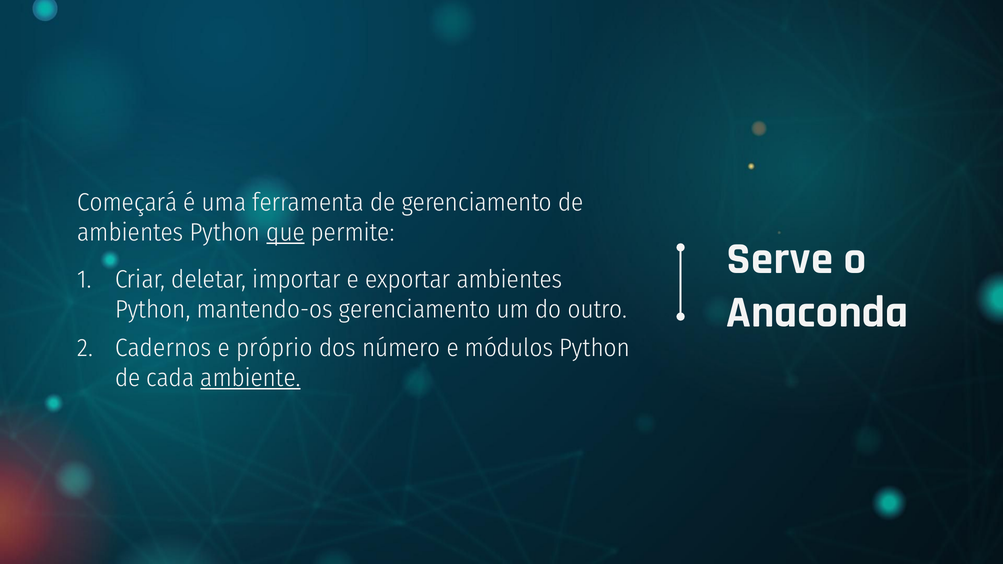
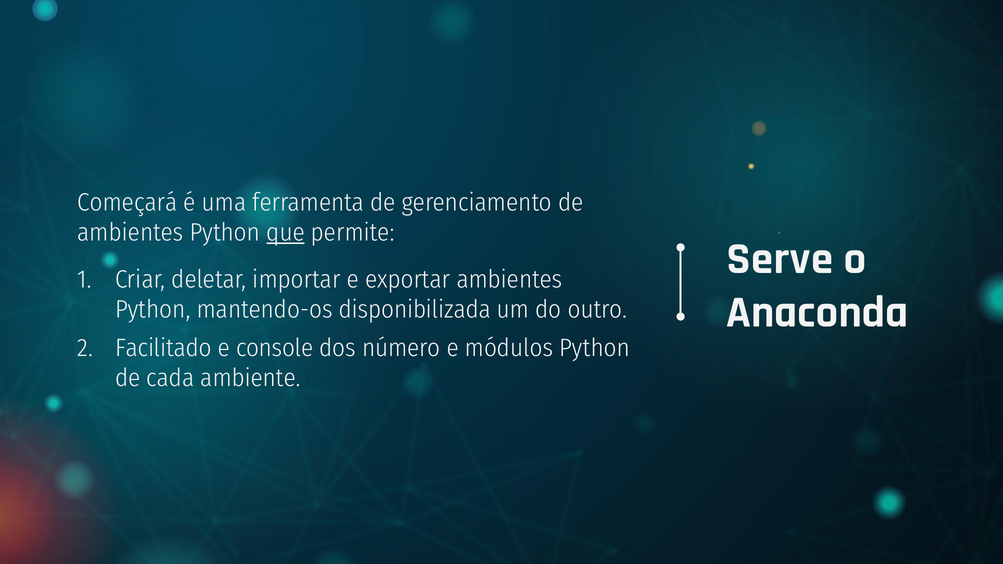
mantendo-os gerenciamento: gerenciamento -> disponibilizada (415, 310)
Cadernos: Cadernos -> Facilitado (163, 348)
próprio: próprio -> console (275, 348)
ambiente underline: present -> none (251, 378)
